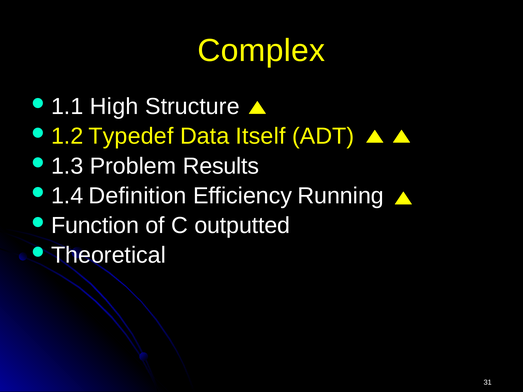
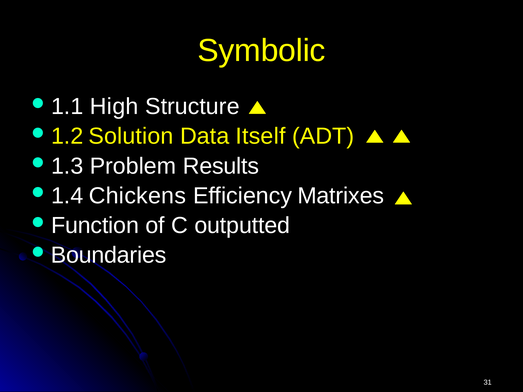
Complex: Complex -> Symbolic (262, 51)
Typedef: Typedef -> Solution (131, 136)
Definition: Definition -> Chickens (137, 196)
Running: Running -> Matrixes (341, 196)
Theoretical: Theoretical -> Boundaries (109, 255)
